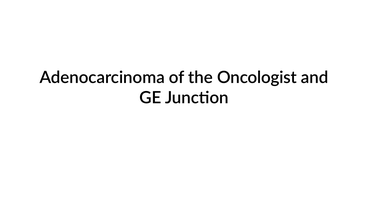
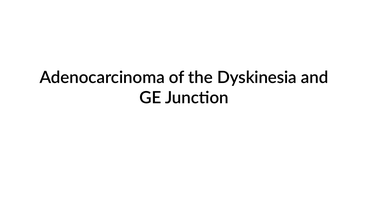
Oncologist: Oncologist -> Dyskinesia (257, 78)
